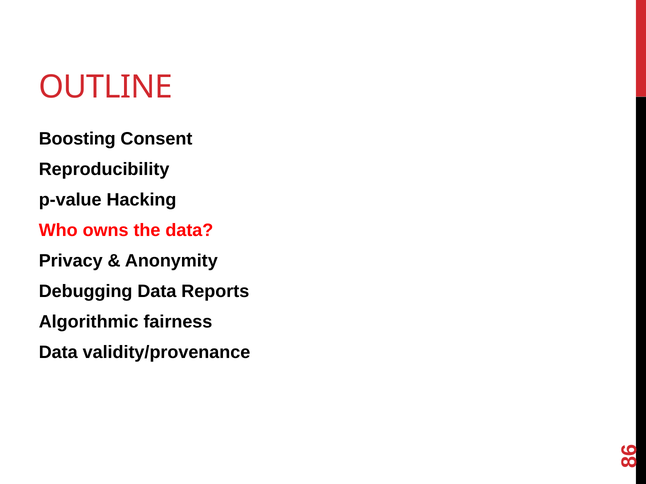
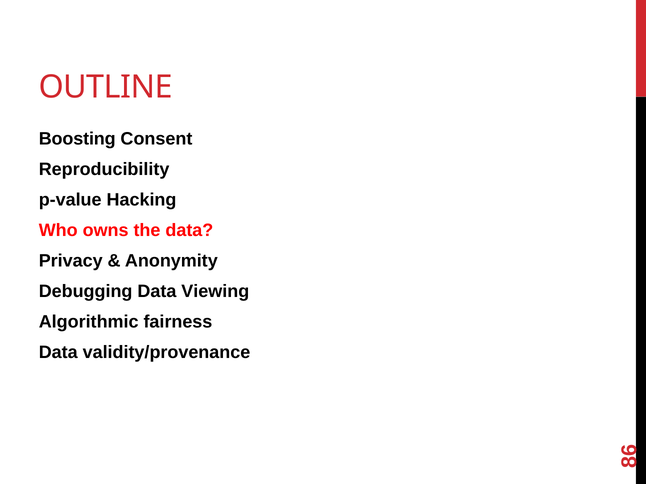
Reports: Reports -> Viewing (215, 292)
